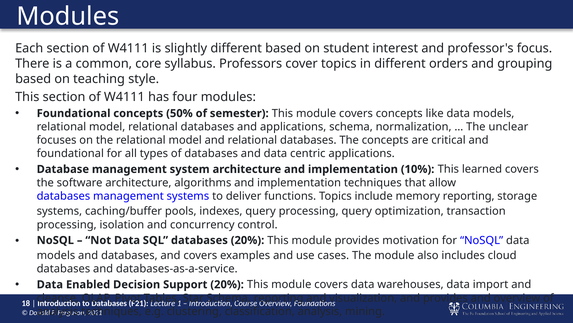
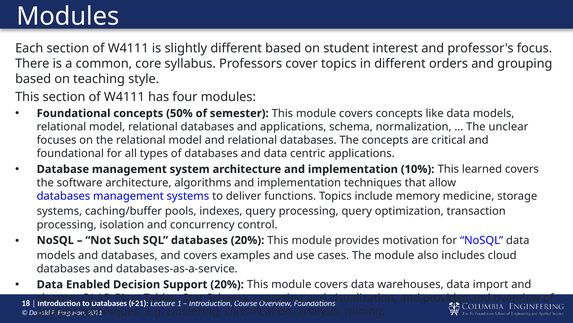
memory reporting: reporting -> medicine (469, 196)
Not Data: Data -> Such (127, 240)
